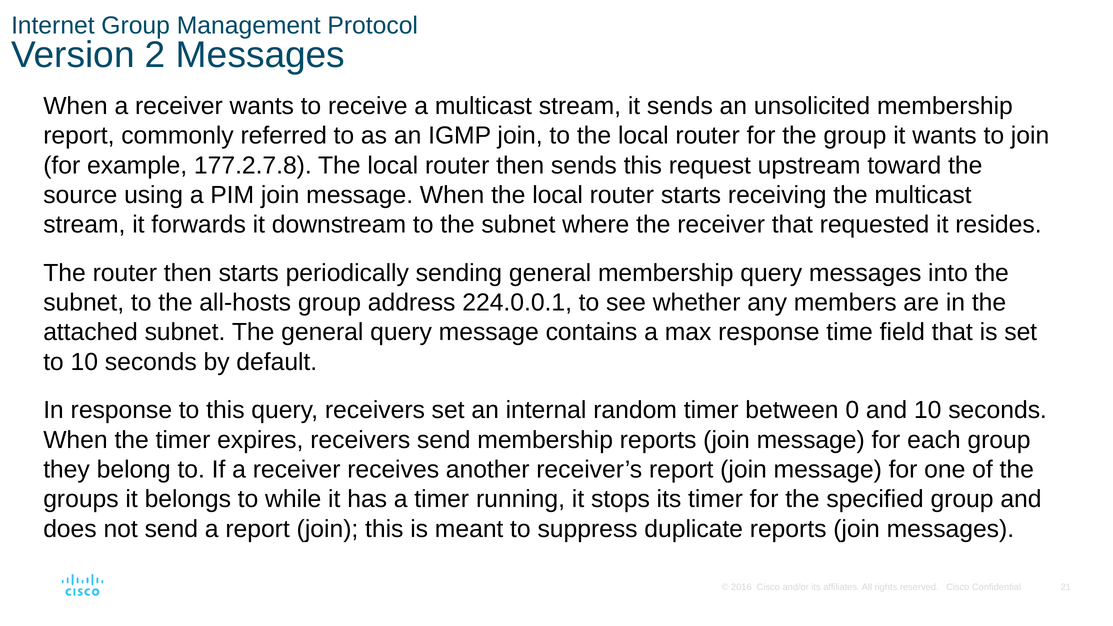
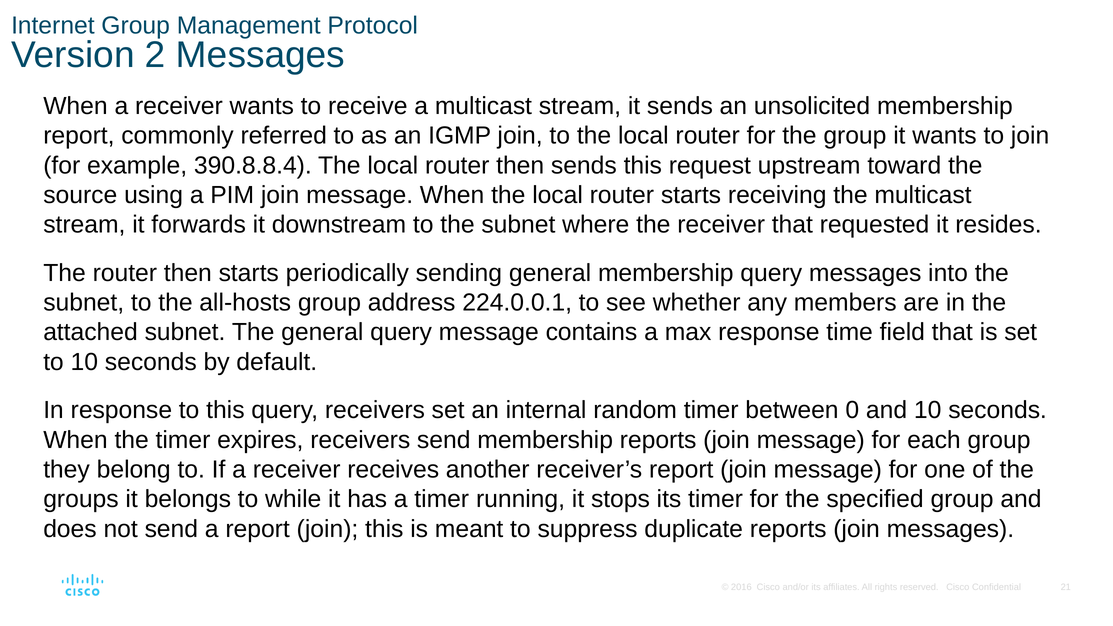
177.2.7.8: 177.2.7.8 -> 390.8.8.4 (253, 165)
